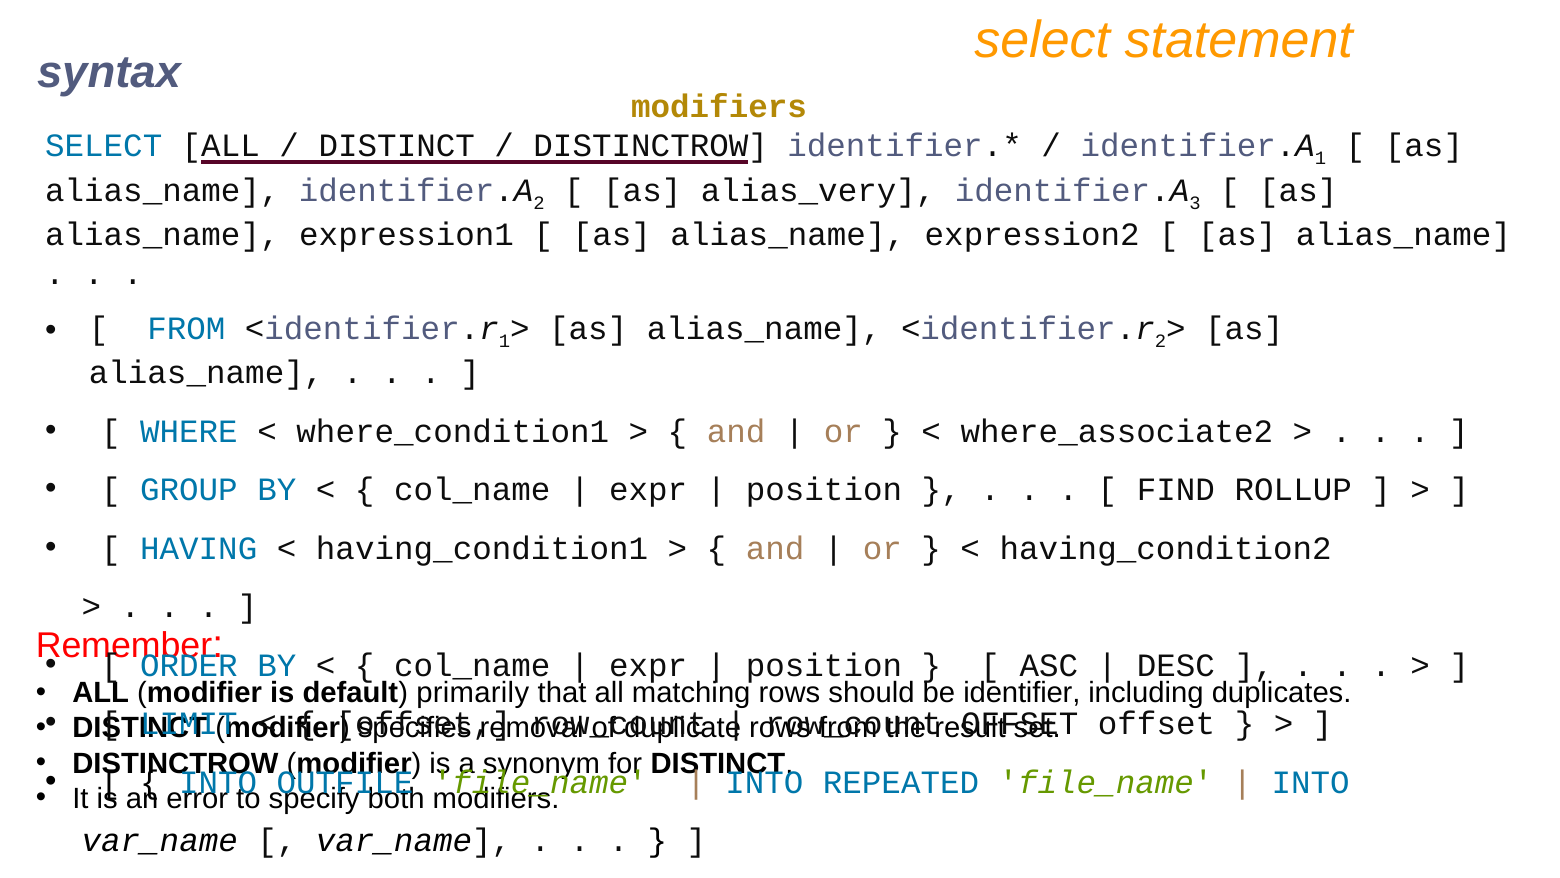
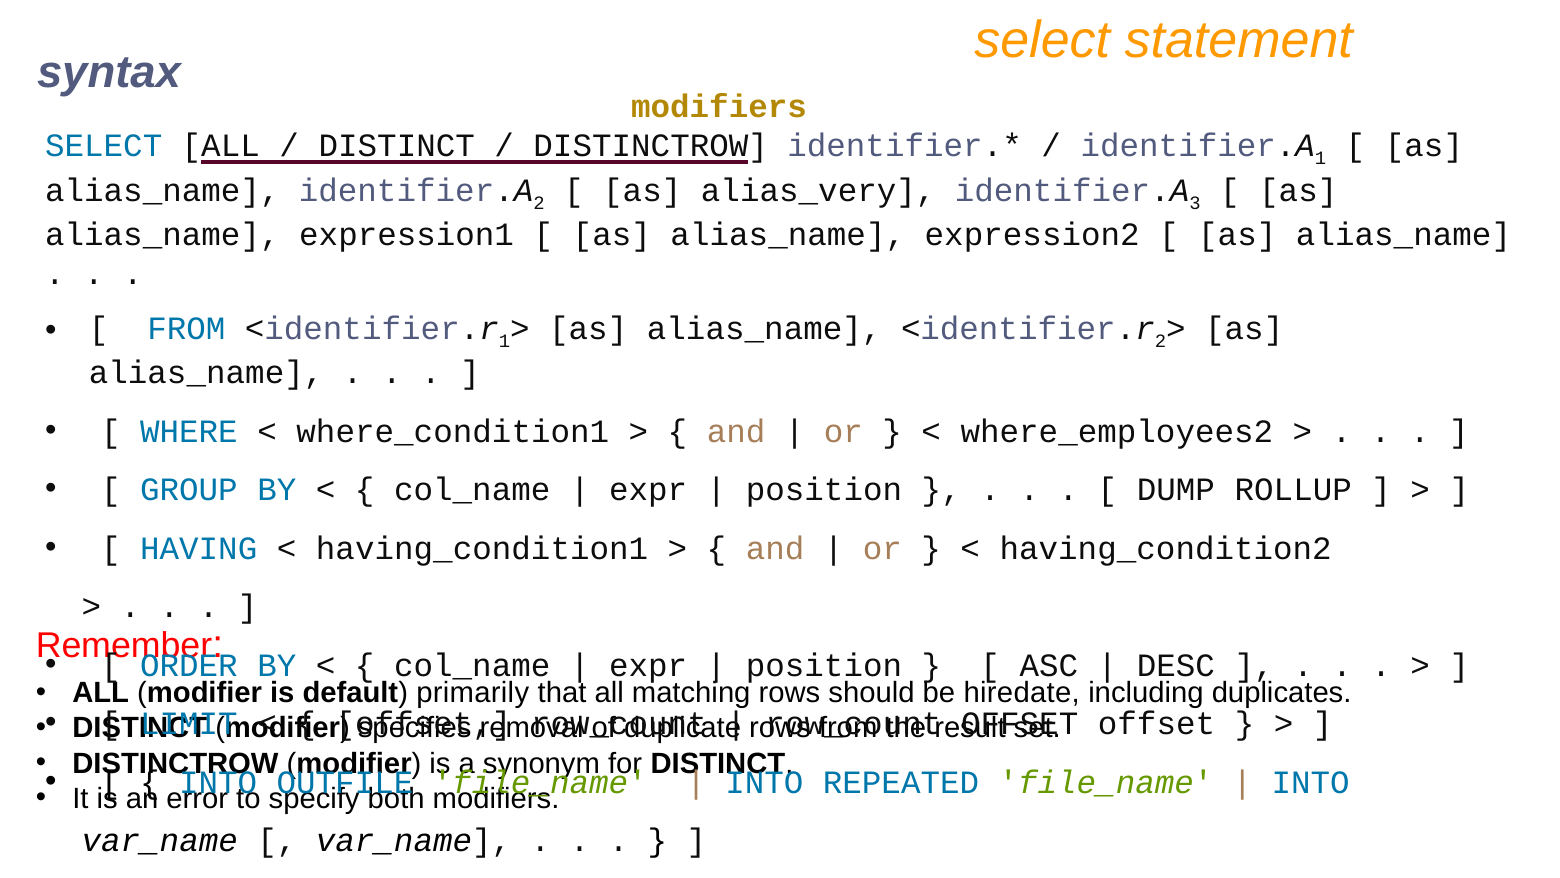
where_associate2: where_associate2 -> where_employees2 (1117, 431)
FIND: FIND -> DUMP (1176, 490)
identifier: identifier -> hiredate (1022, 693)
